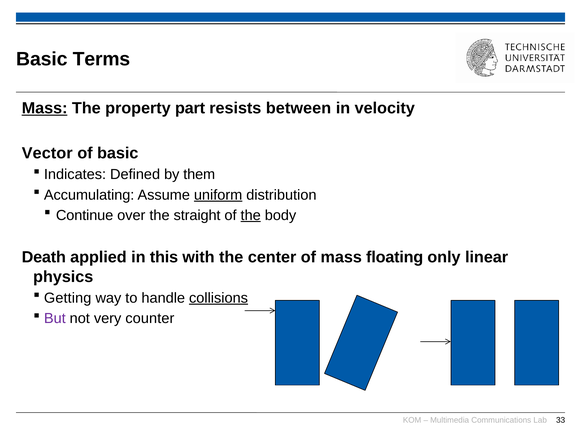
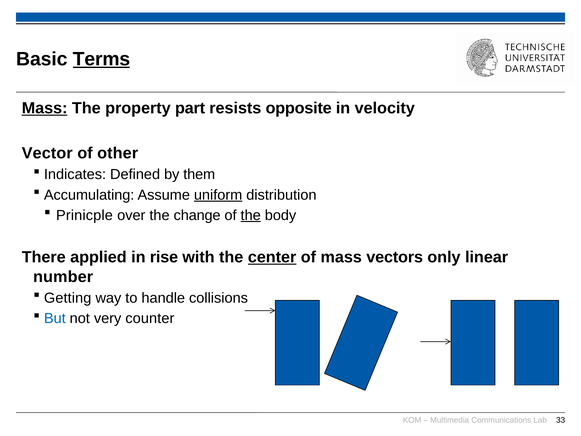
Terms underline: none -> present (102, 59)
between: between -> opposite (299, 108)
of basic: basic -> other (118, 153)
Continue: Continue -> Prinicple (84, 215)
straight: straight -> change (197, 215)
Death: Death -> There (44, 257)
this: this -> rise (164, 257)
center underline: none -> present (272, 257)
floating: floating -> vectors (395, 257)
physics: physics -> number (63, 277)
collisions underline: present -> none (218, 298)
But colour: purple -> blue (55, 318)
